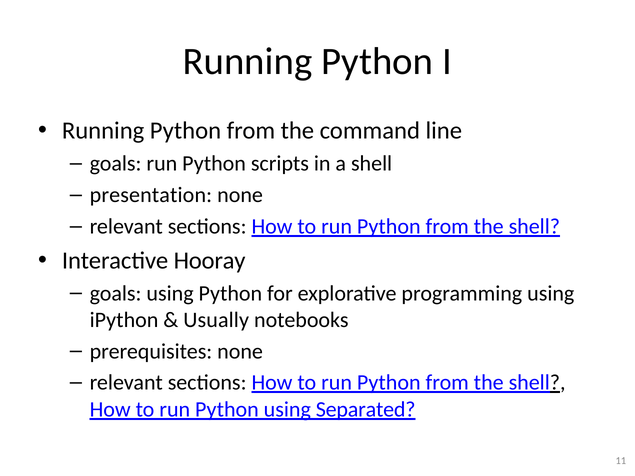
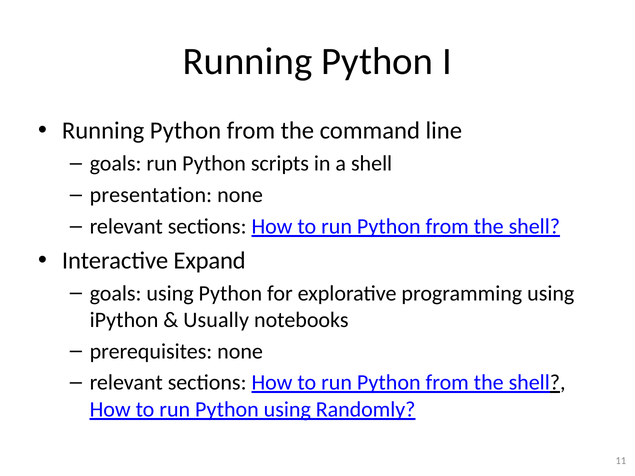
Hooray: Hooray -> Expand (210, 261)
Separated: Separated -> Randomly (366, 410)
